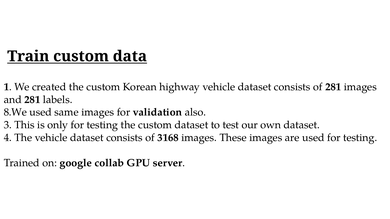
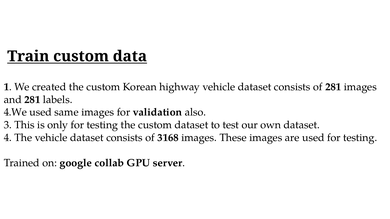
8.We: 8.We -> 4.We (15, 112)
